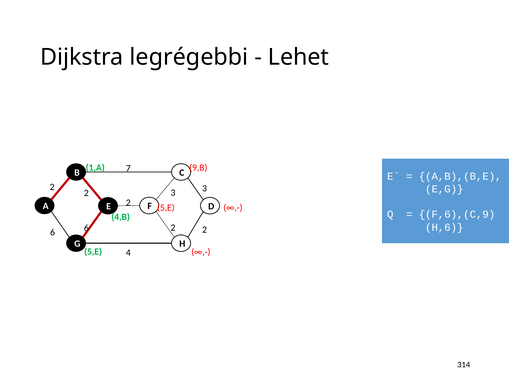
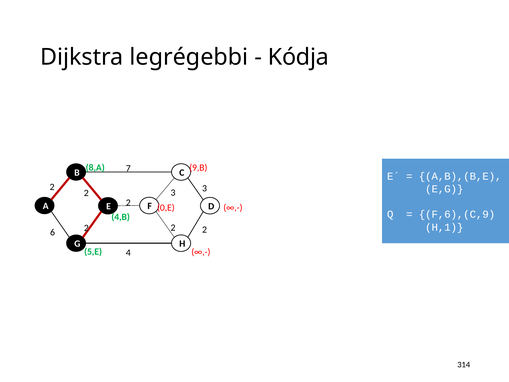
Lehet: Lehet -> Kódja (298, 57)
1,A: 1,A -> 8,A (95, 168)
5,E: 5,E -> 0,E (166, 208)
H,6: H,6 -> H,1 (444, 227)
6 6: 6 -> 2 (86, 228)
